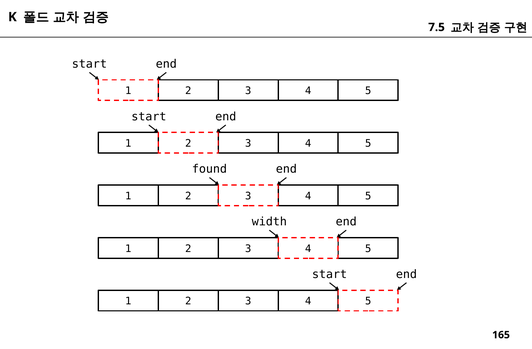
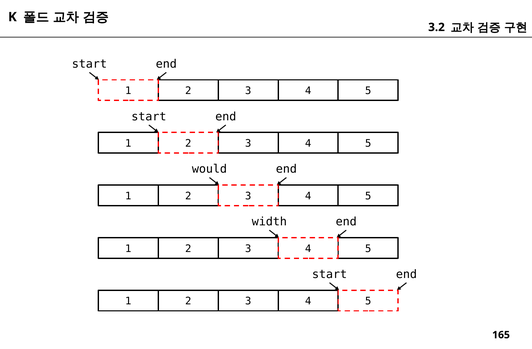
7.5: 7.5 -> 3.2 (437, 27)
found: found -> would (209, 169)
